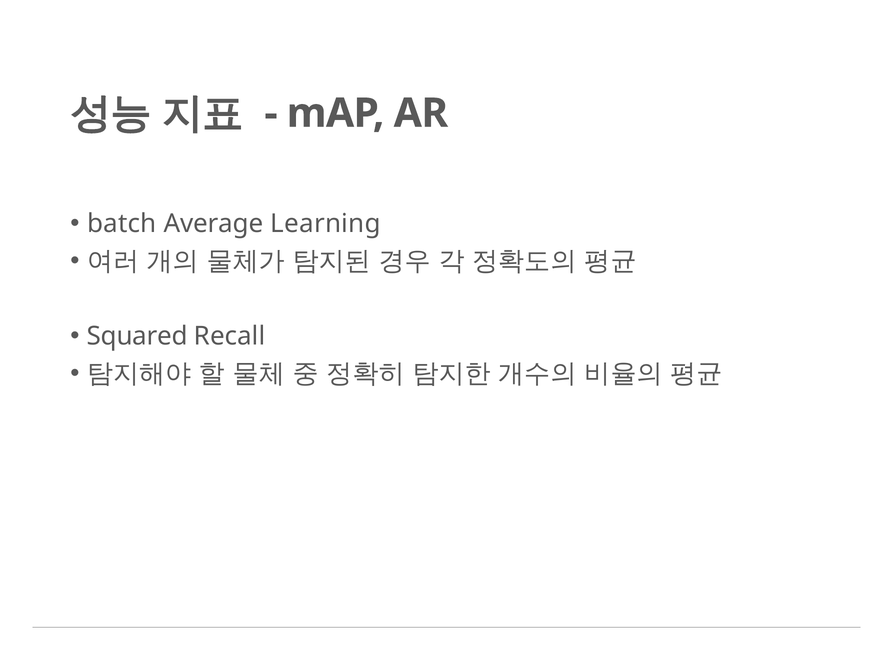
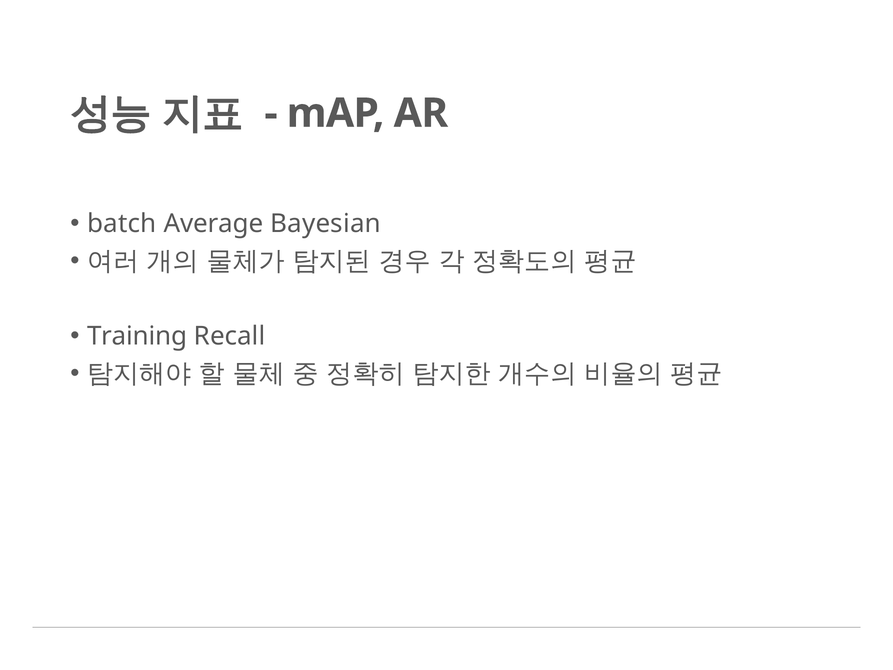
Learning: Learning -> Bayesian (326, 224)
Squared: Squared -> Training (137, 336)
